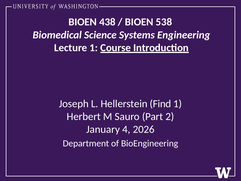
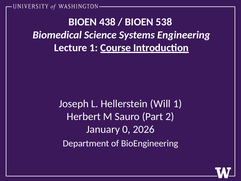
Find: Find -> Will (160, 104)
4: 4 -> 0 (126, 129)
